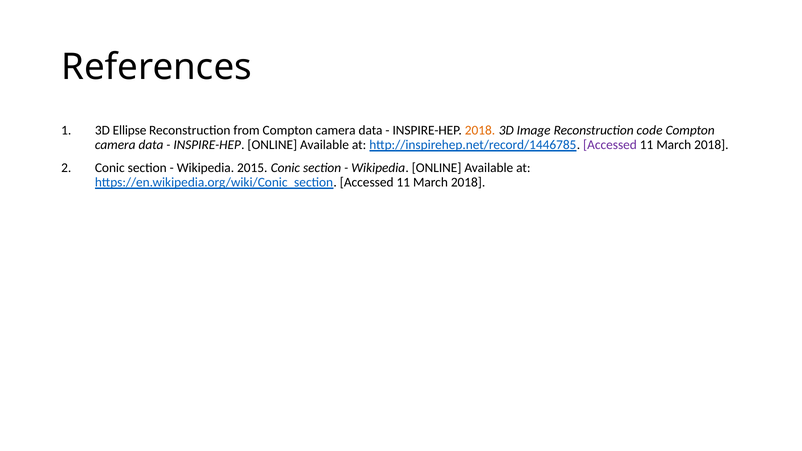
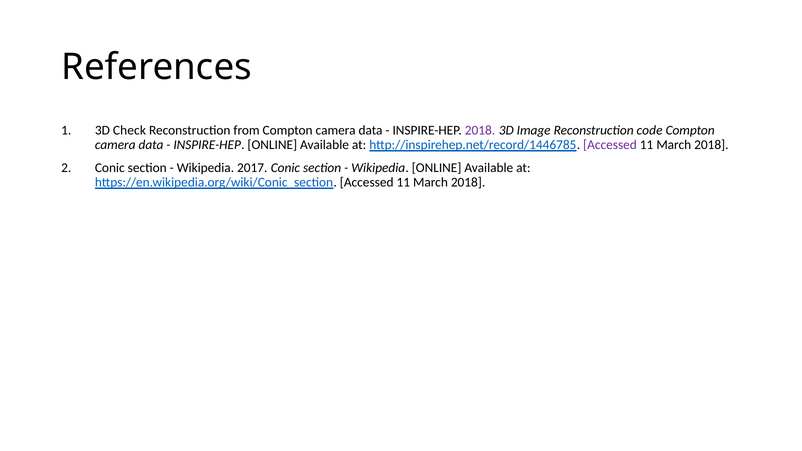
Ellipse: Ellipse -> Check (129, 130)
2018 colour: orange -> purple (480, 130)
2015: 2015 -> 2017 (252, 168)
